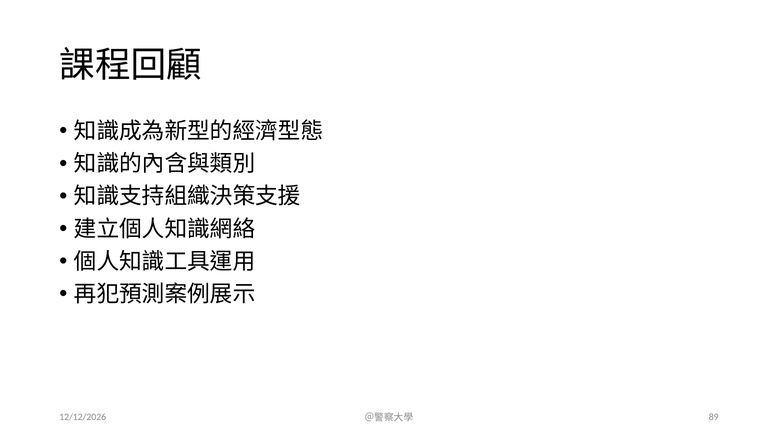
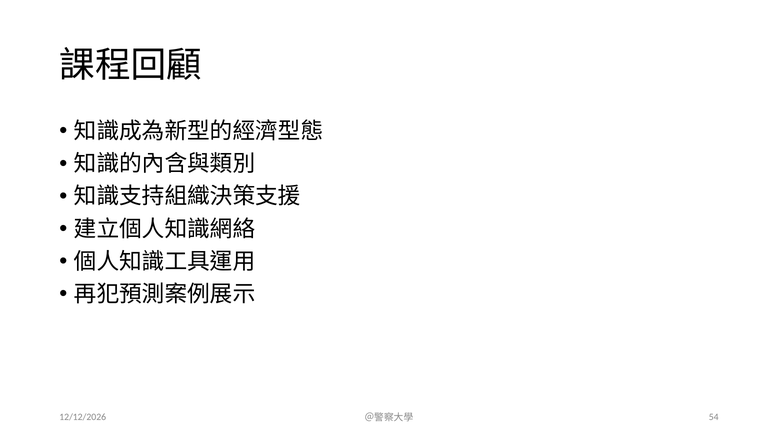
89: 89 -> 54 (714, 418)
